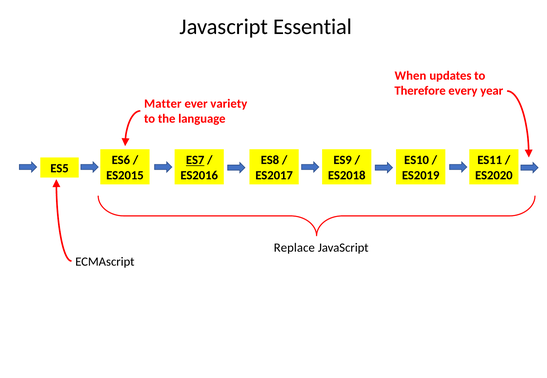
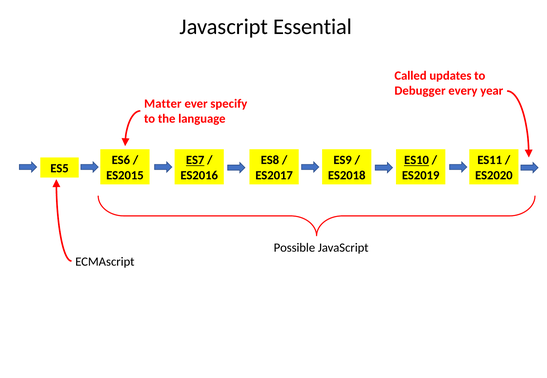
When: When -> Called (411, 76)
Therefore: Therefore -> Debugger (420, 91)
variety: variety -> specify (229, 104)
ES10 underline: none -> present (417, 160)
Replace: Replace -> Possible (294, 248)
